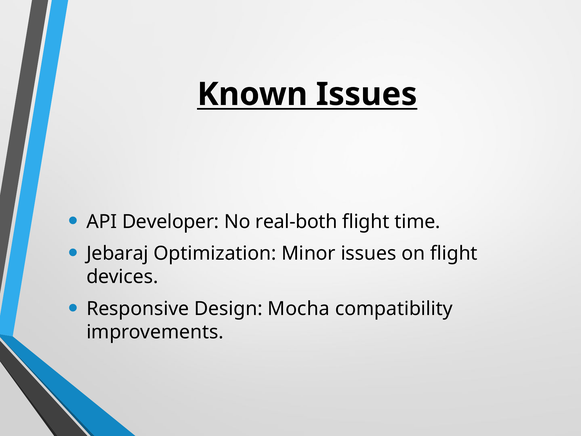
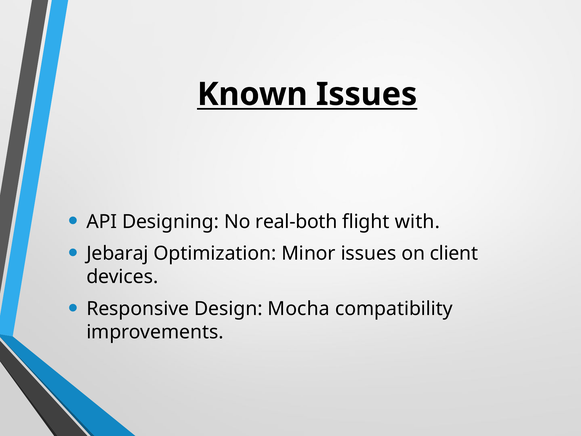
Developer: Developer -> Designing (170, 221)
time: time -> with (417, 221)
on flight: flight -> client (454, 253)
